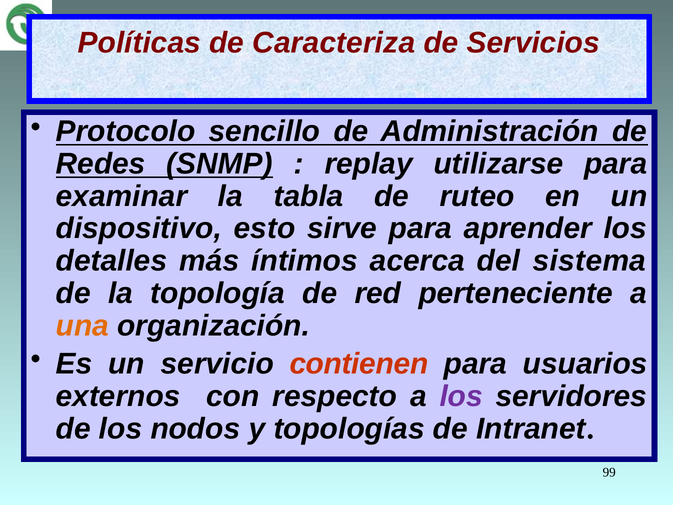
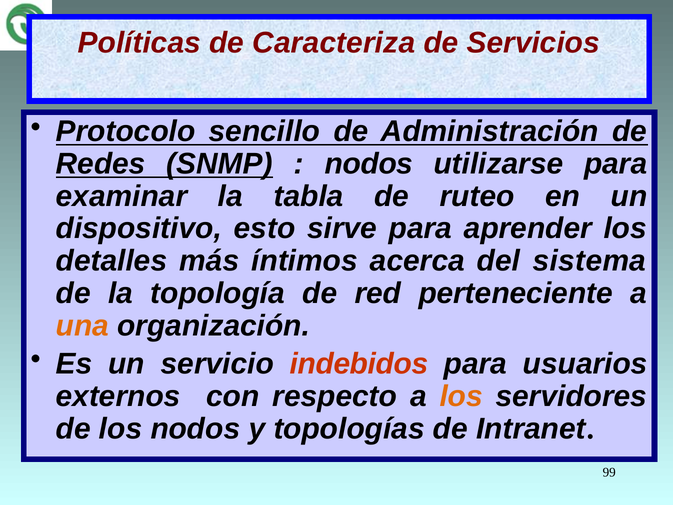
replay: replay -> nodos (369, 164)
contienen: contienen -> indebidos (359, 364)
los colour: purple -> orange (461, 396)
